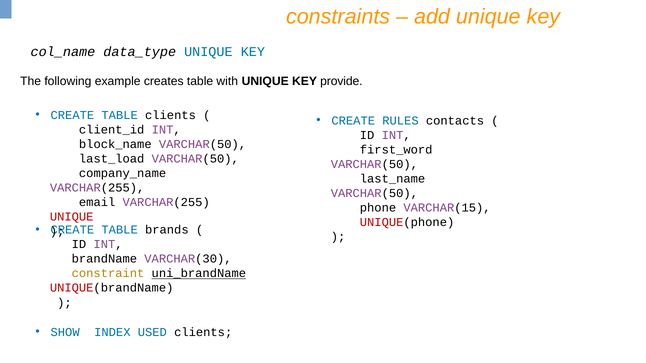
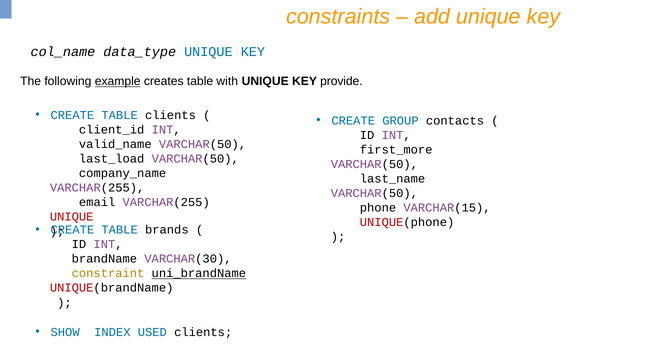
example underline: none -> present (118, 82)
RULES: RULES -> GROUP (400, 121)
block_name: block_name -> valid_name (115, 144)
first_word: first_word -> first_more (396, 150)
